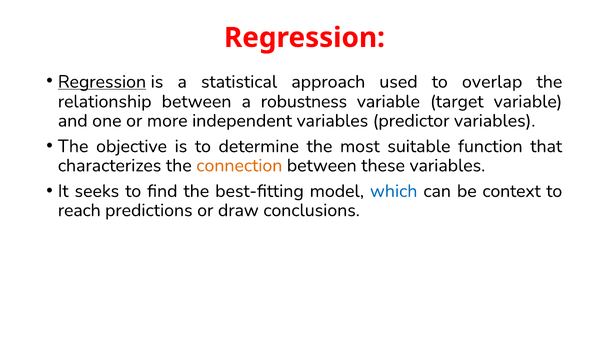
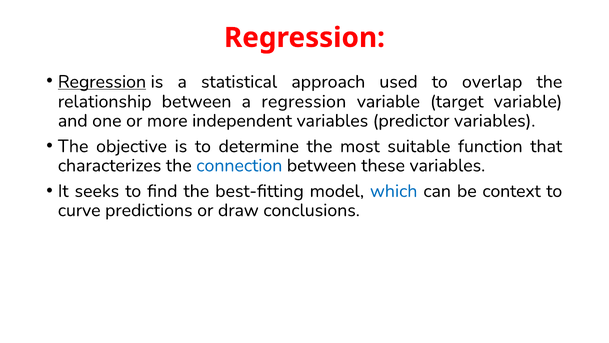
a robustness: robustness -> regression (304, 101)
connection colour: orange -> blue (239, 165)
reach: reach -> curve (79, 210)
